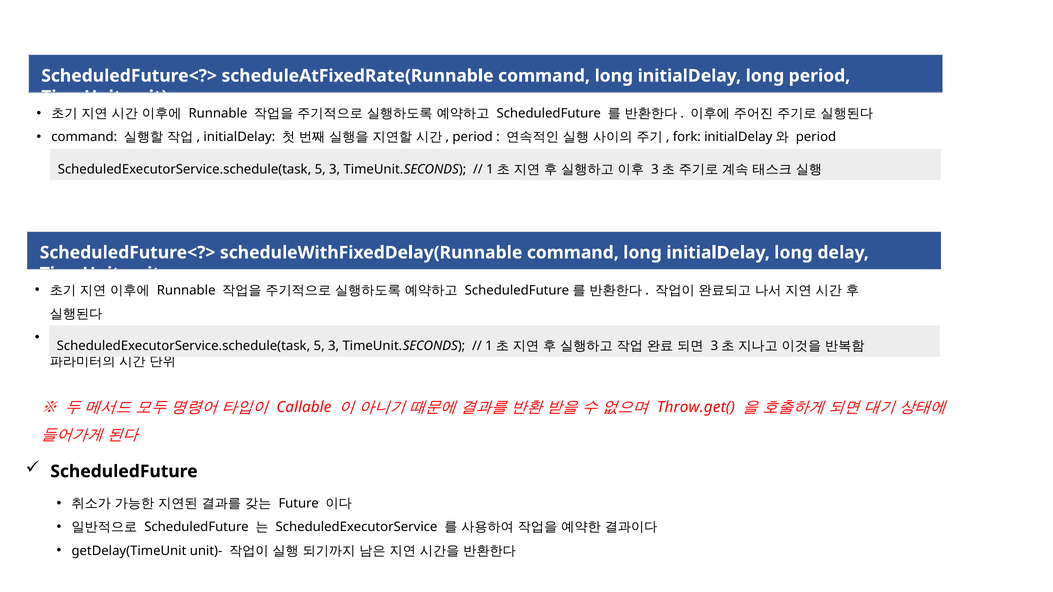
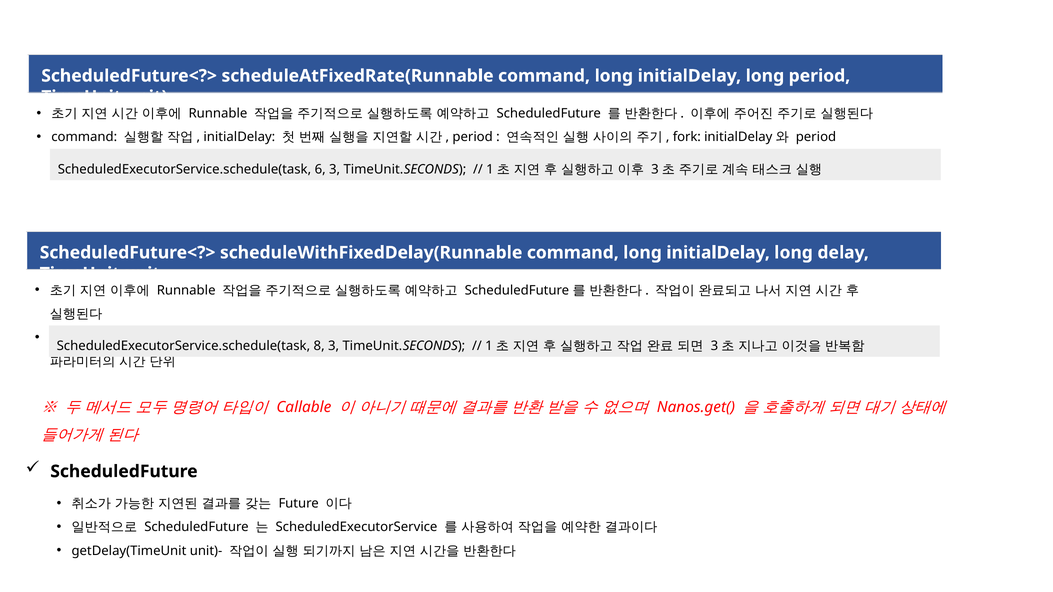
5: 5 -> 6 (320, 169)
5: 5 -> 8 (319, 346)
Throw.get(: Throw.get( -> Nanos.get( (696, 407)
